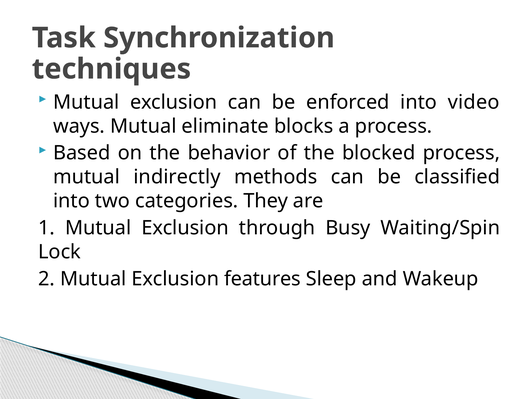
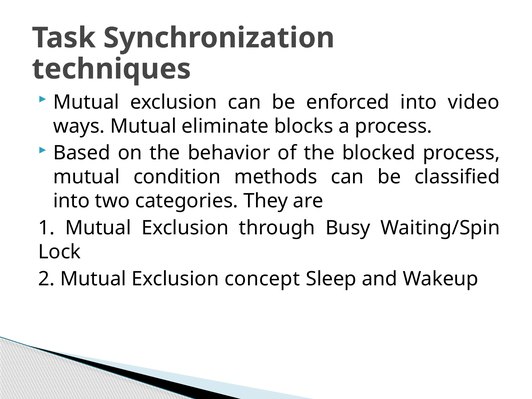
indirectly: indirectly -> condition (177, 177)
features: features -> concept (262, 279)
